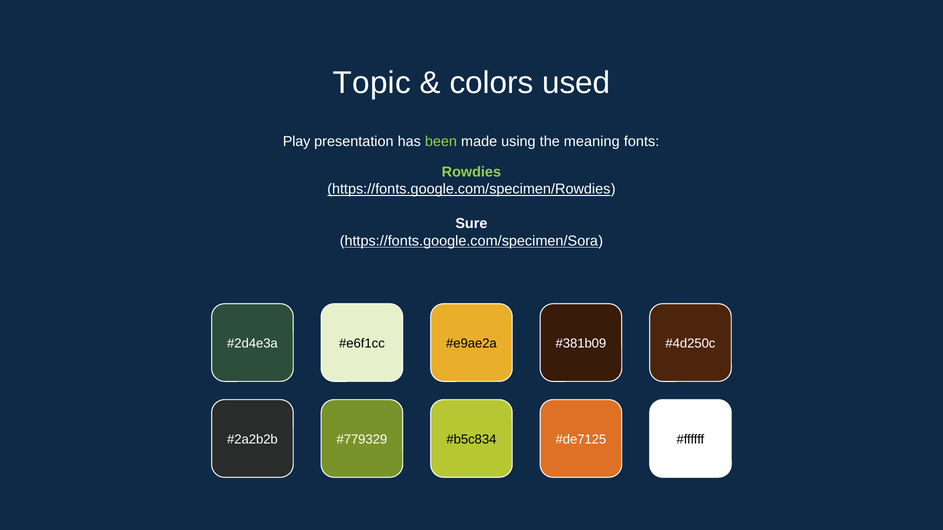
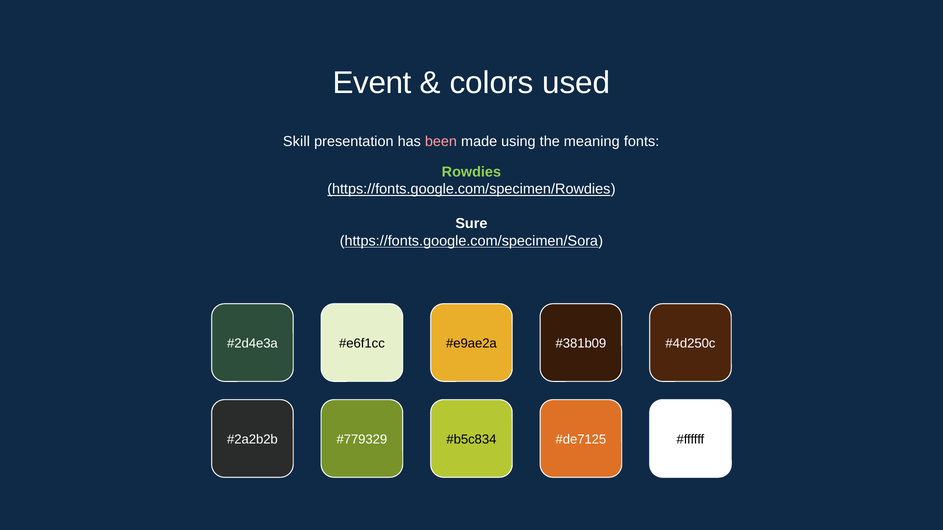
Topic: Topic -> Event (372, 83)
Play: Play -> Skill (296, 142)
been colour: light green -> pink (441, 142)
